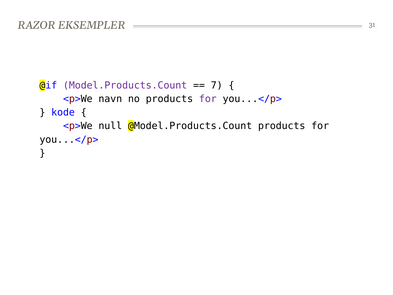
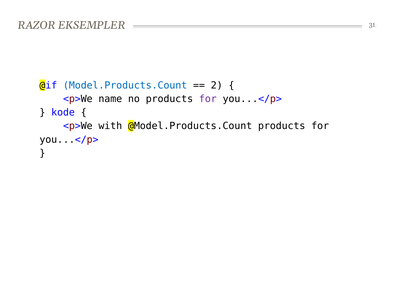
Model.Products.Count colour: purple -> blue (125, 85)
7: 7 -> 2 (217, 85)
navn: navn -> name (110, 99)
null: null -> with (110, 126)
